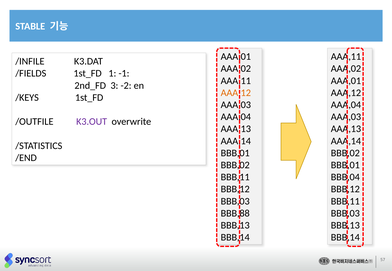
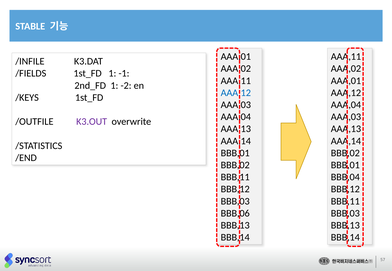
2nd_FD 3: 3 -> 1 (114, 86)
AAA,12 colour: orange -> blue (236, 93)
BBB,88: BBB,88 -> BBB,06 (235, 214)
